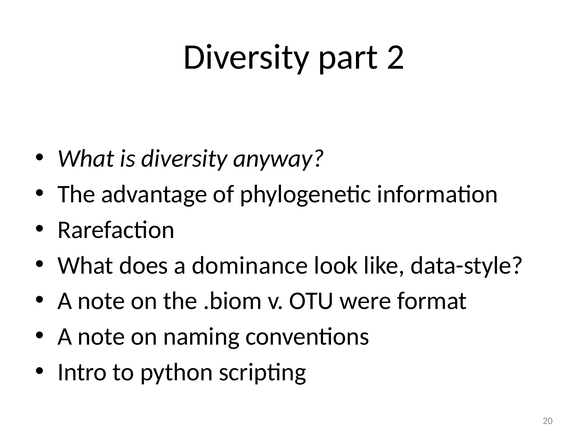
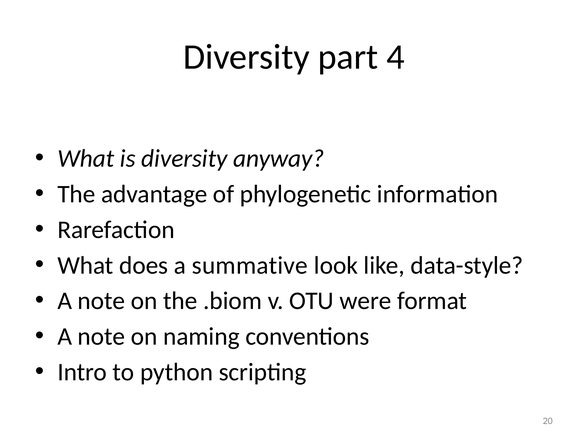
2: 2 -> 4 (396, 57)
dominance: dominance -> summative (250, 265)
